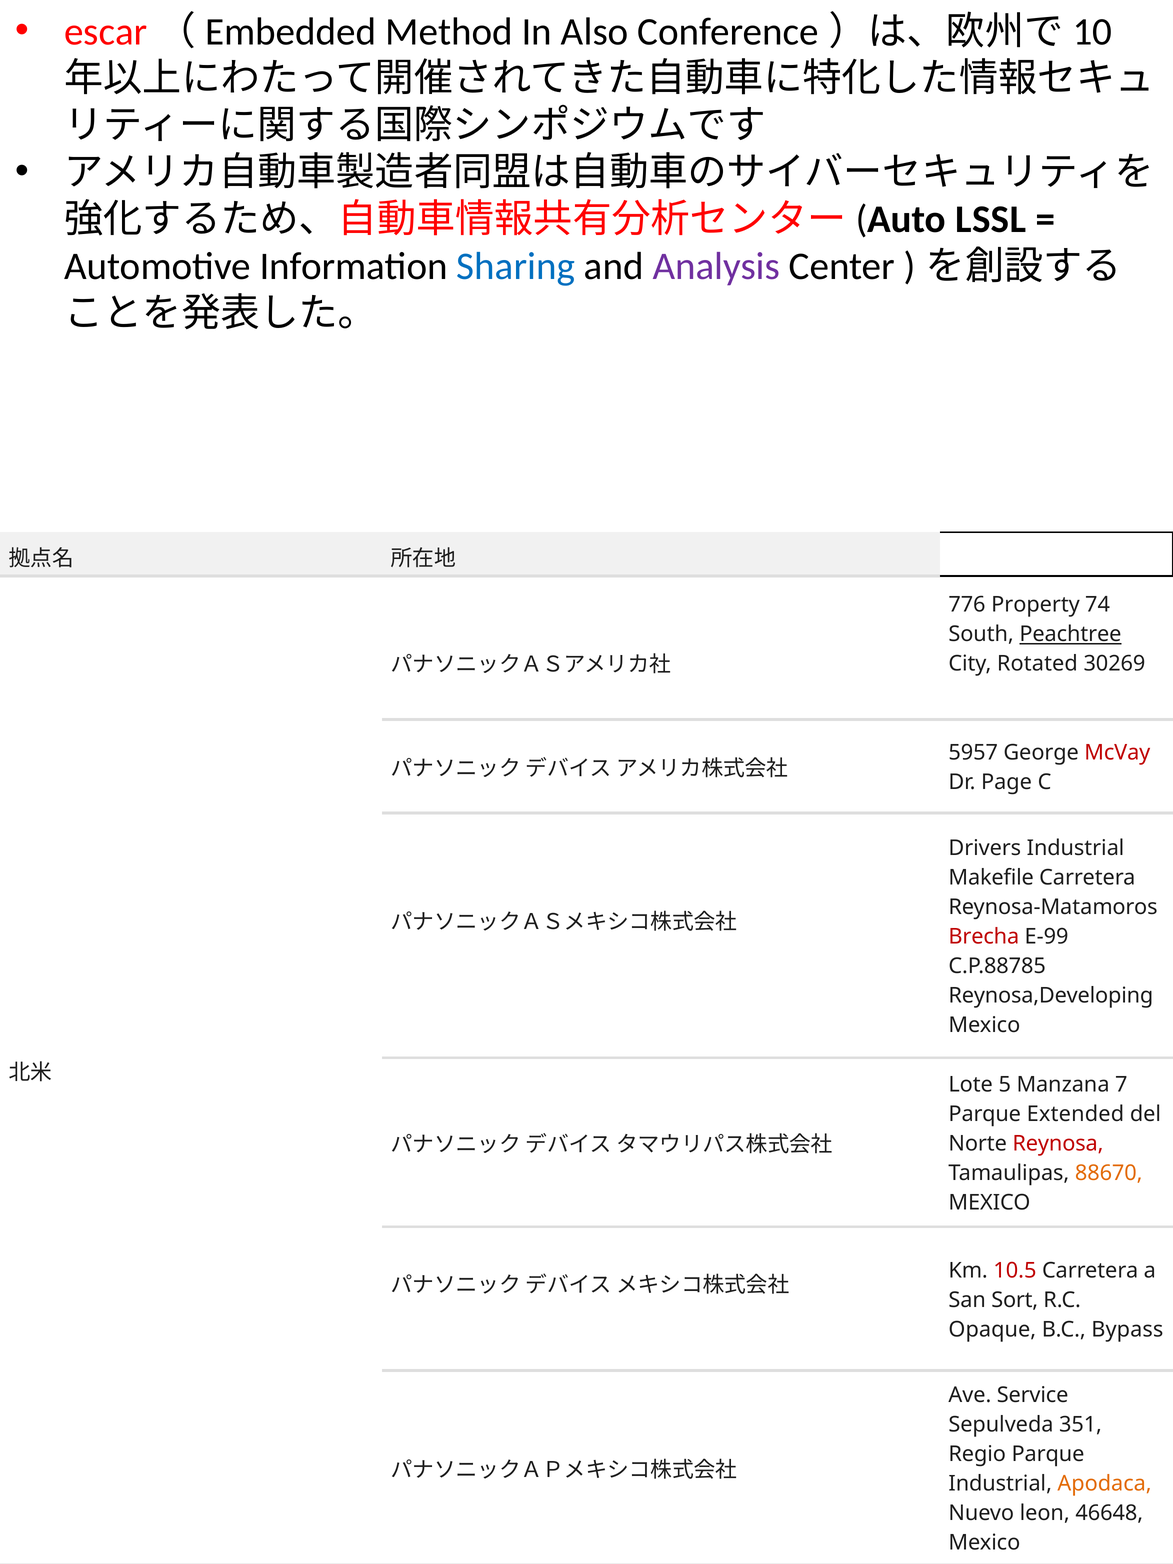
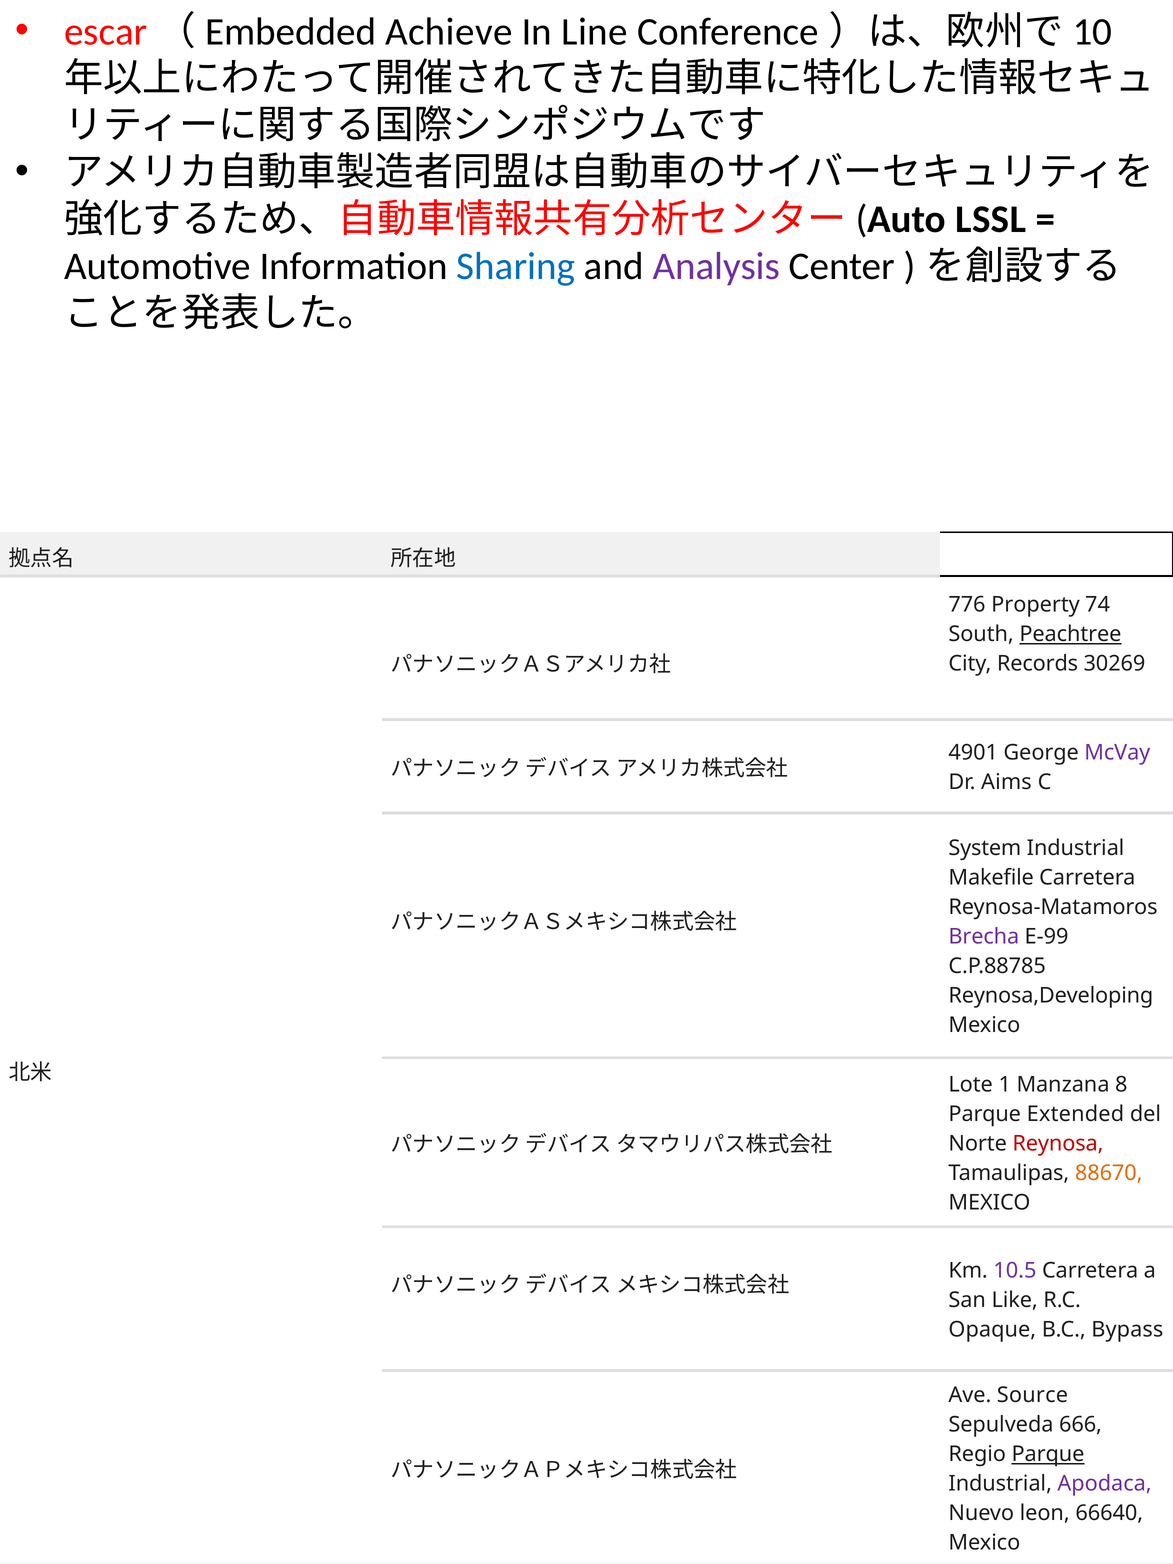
Method: Method -> Achieve (449, 32)
Also: Also -> Line (595, 32)
Rotated: Rotated -> Records (1038, 664)
5957: 5957 -> 4901 (973, 753)
McVay colour: red -> purple (1117, 753)
Page: Page -> Aims (1006, 782)
Drivers: Drivers -> System (985, 848)
Brecha colour: red -> purple (984, 937)
5: 5 -> 1 (1005, 1085)
7: 7 -> 8 (1121, 1085)
10.5 colour: red -> purple (1015, 1271)
Sort: Sort -> Like (1015, 1300)
Service: Service -> Source (1032, 1395)
351: 351 -> 666 (1080, 1425)
Parque underline: none -> present (1048, 1454)
Apodaca colour: orange -> purple (1105, 1484)
46648: 46648 -> 66640 (1109, 1513)
